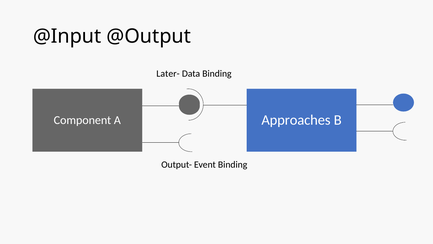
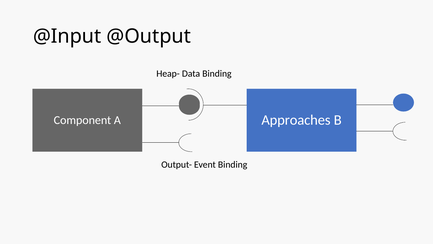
Later-: Later- -> Heap- (168, 73)
